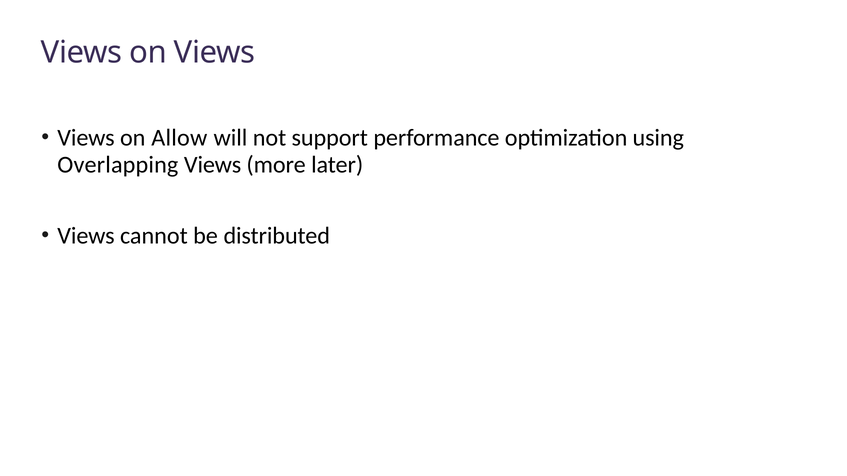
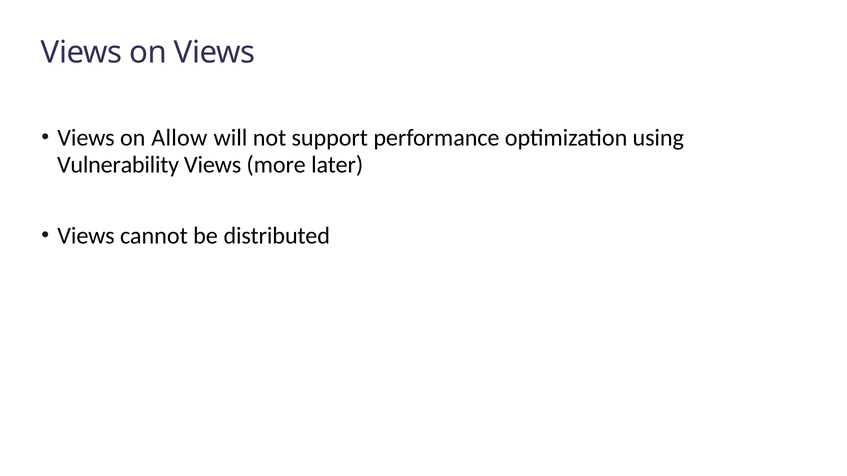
Overlapping: Overlapping -> Vulnerability (118, 165)
